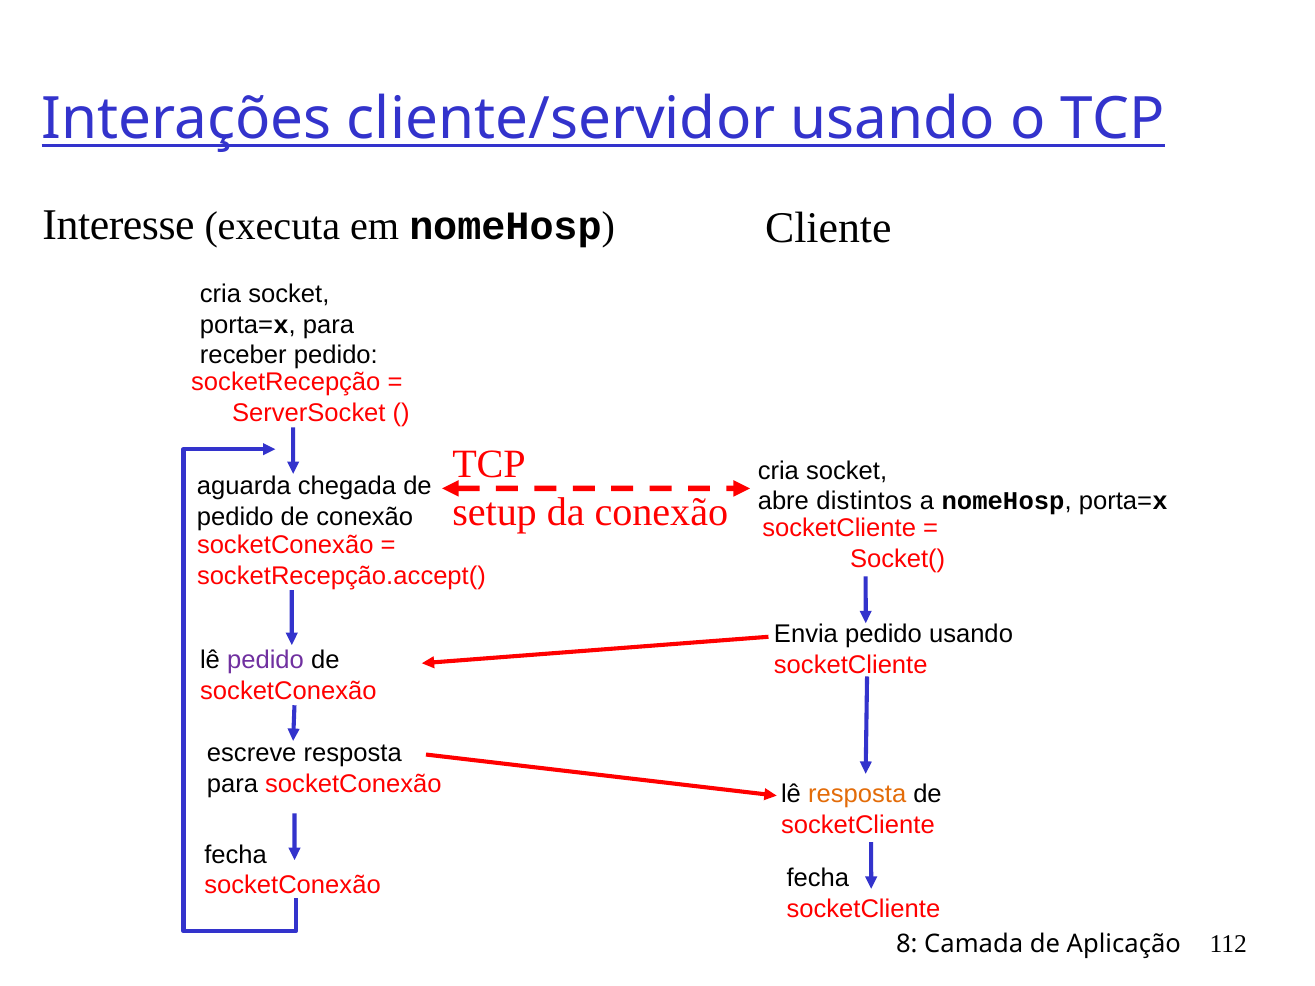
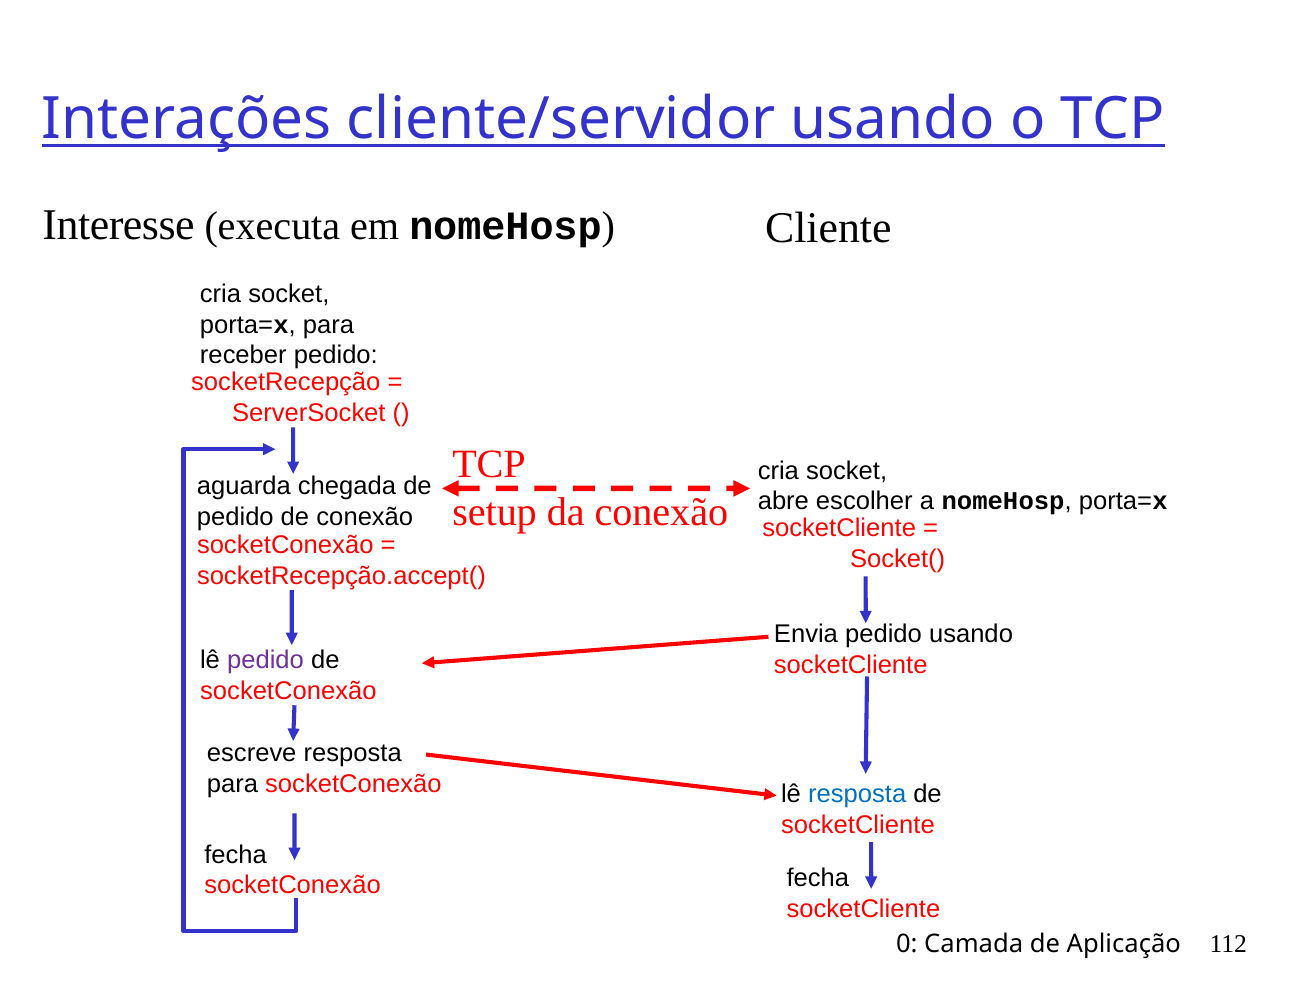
distintos: distintos -> escolher (864, 502)
resposta colour: orange -> blue (857, 795)
8: 8 -> 0 (907, 944)
